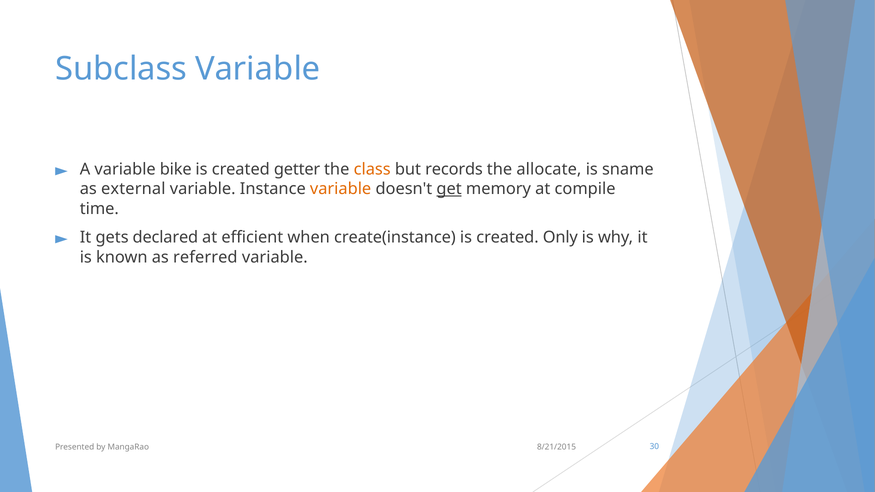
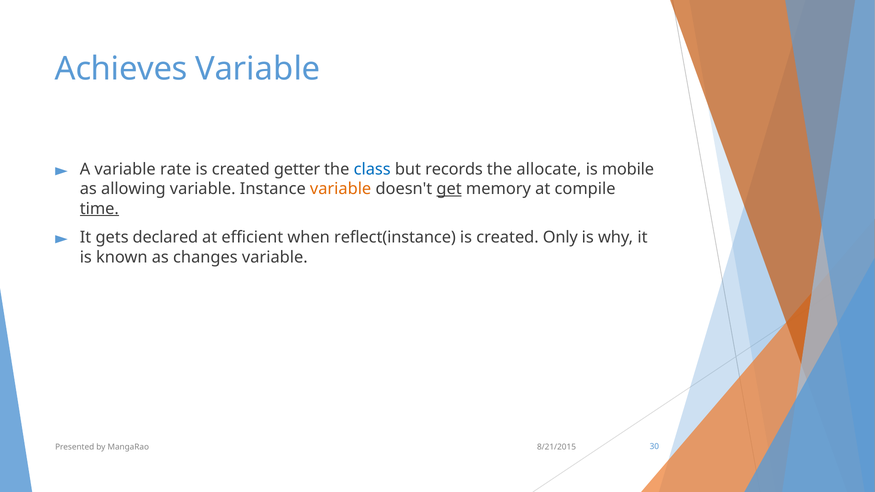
Subclass: Subclass -> Achieves (121, 69)
bike: bike -> rate (176, 169)
class colour: orange -> blue (372, 169)
sname: sname -> mobile (628, 169)
external: external -> allowing (133, 189)
time underline: none -> present (99, 209)
create(instance: create(instance -> reflect(instance (395, 238)
referred: referred -> changes (205, 257)
